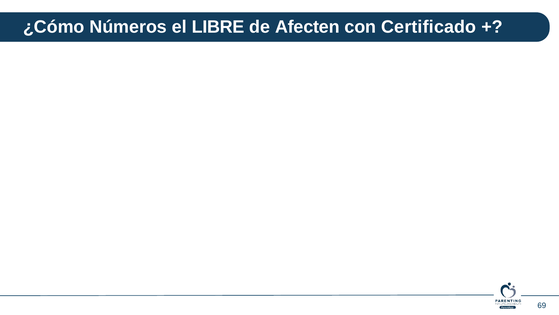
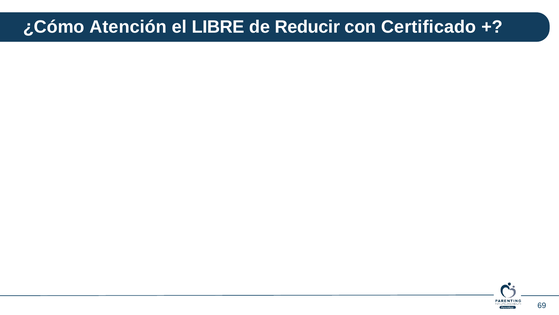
Números: Números -> Atención (128, 27)
Afecten: Afecten -> Reducir (307, 27)
